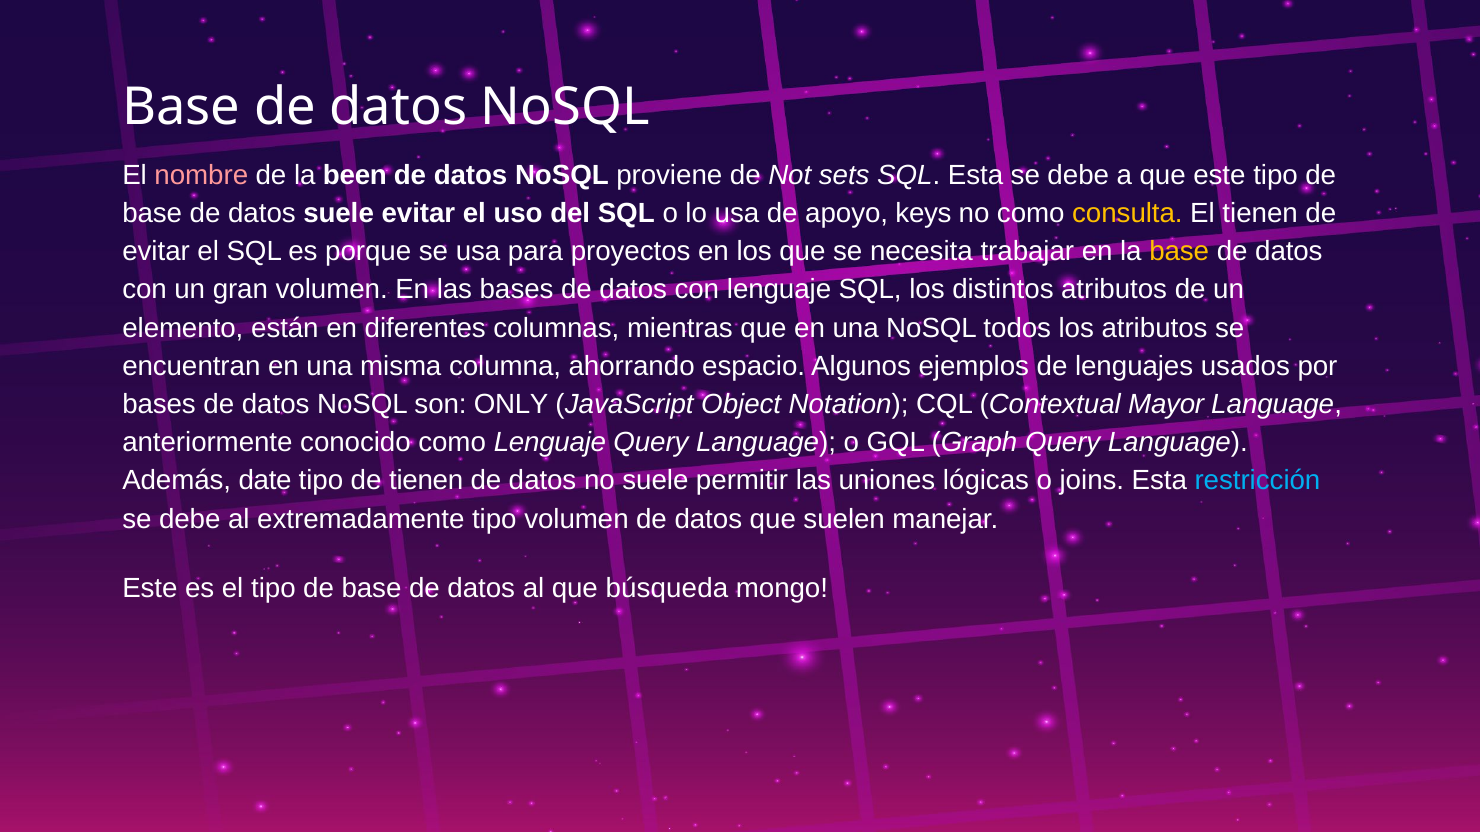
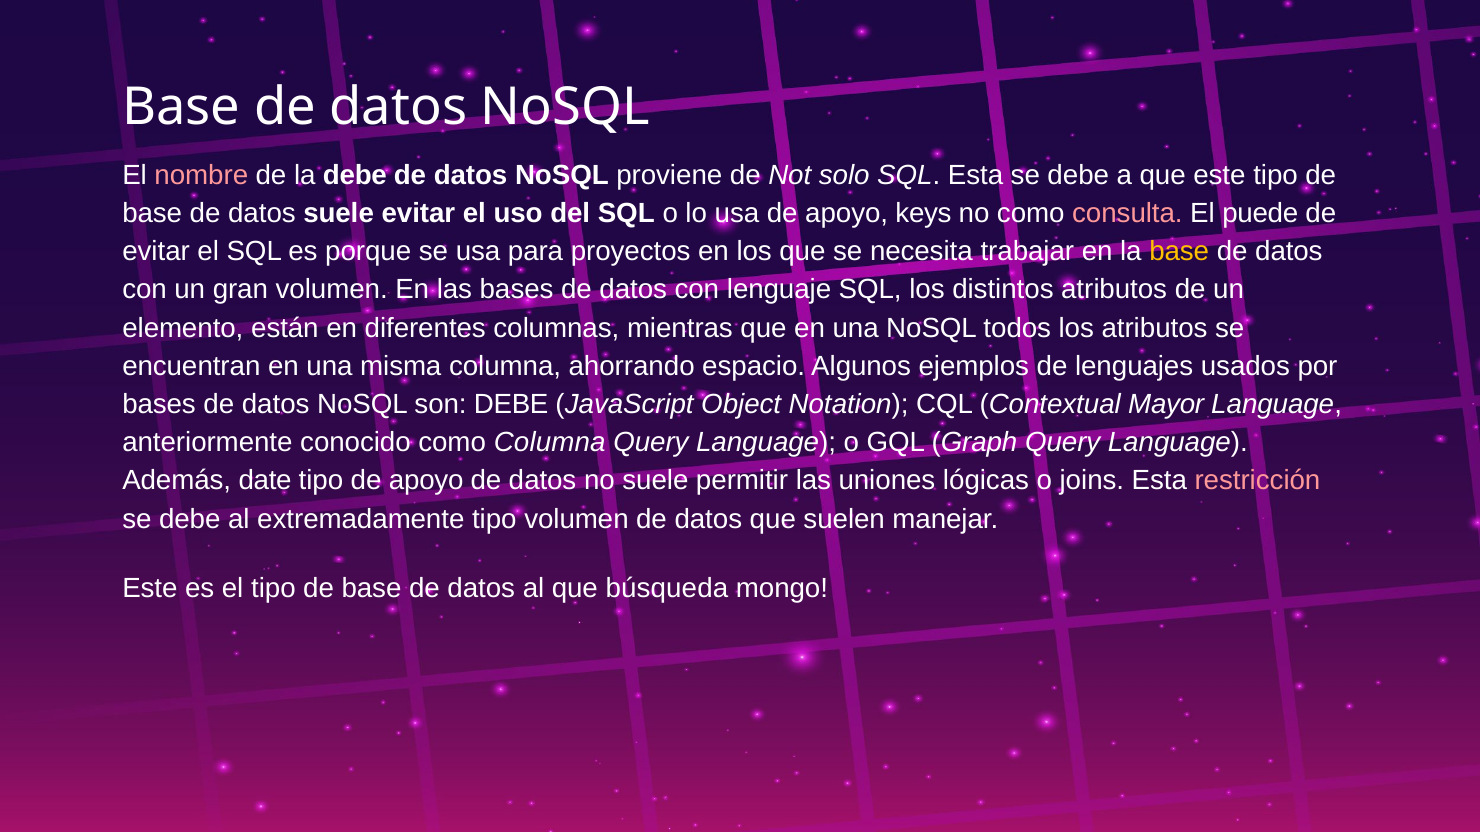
la been: been -> debe (355, 175)
sets: sets -> solo (844, 175)
consulta colour: yellow -> pink (1127, 213)
El tienen: tienen -> puede (1260, 213)
son ONLY: ONLY -> DEBE (511, 405)
como Lenguaje: Lenguaje -> Columna (550, 443)
tipo de tienen: tienen -> apoyo (426, 481)
restricción colour: light blue -> pink (1257, 481)
